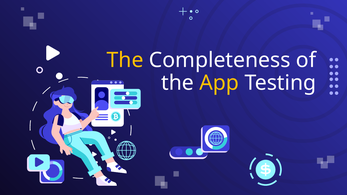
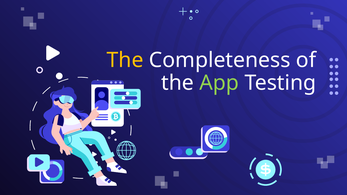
App colour: yellow -> light green (219, 83)
